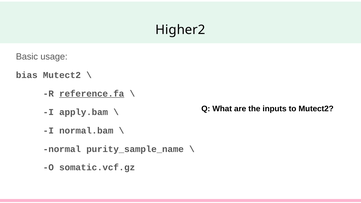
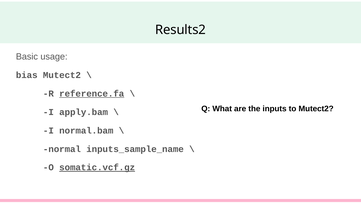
Higher2: Higher2 -> Results2 (181, 30)
purity_sample_name: purity_sample_name -> inputs_sample_name (135, 149)
somatic.vcf.gz underline: none -> present (97, 168)
